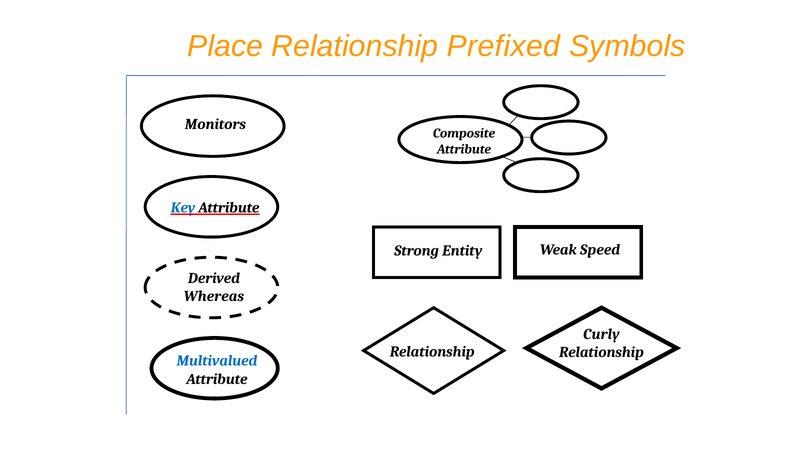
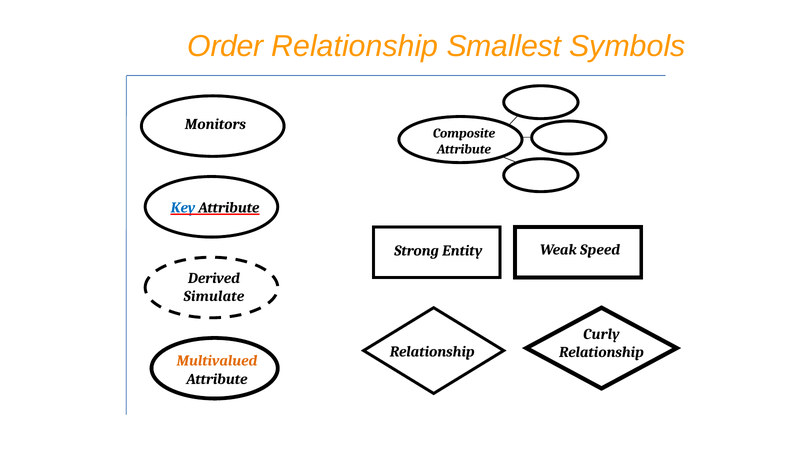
Place: Place -> Order (225, 46)
Prefixed: Prefixed -> Smallest (504, 46)
Whereas: Whereas -> Simulate (214, 297)
Multivalued colour: blue -> orange (217, 361)
